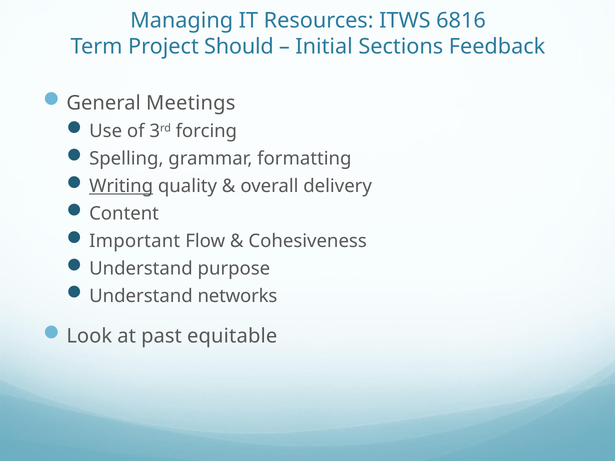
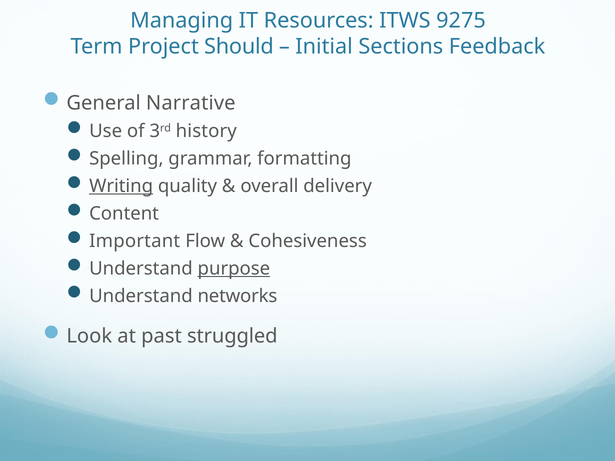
6816: 6816 -> 9275 (461, 20)
Meetings: Meetings -> Narrative (191, 103)
forcing: forcing -> history (206, 131)
purpose underline: none -> present (234, 269)
equitable: equitable -> struggled (232, 336)
